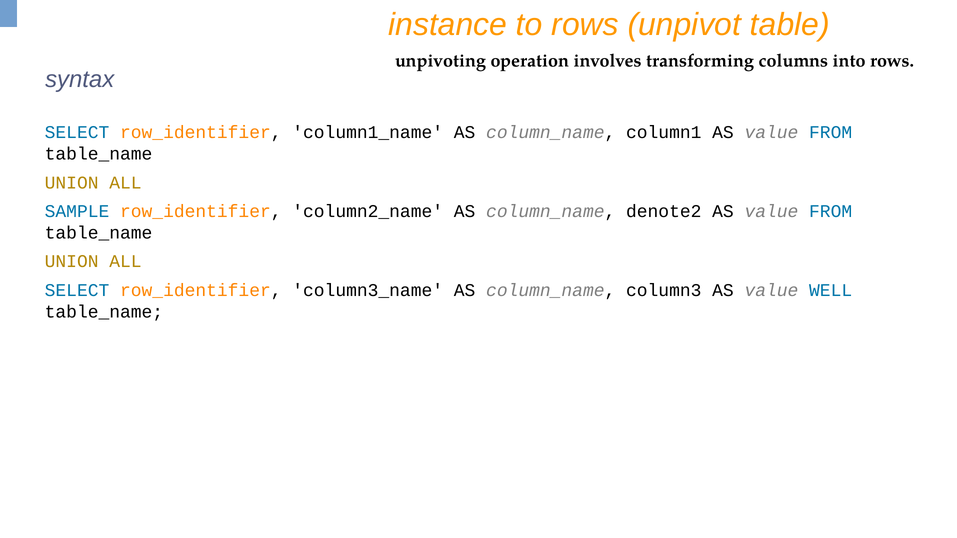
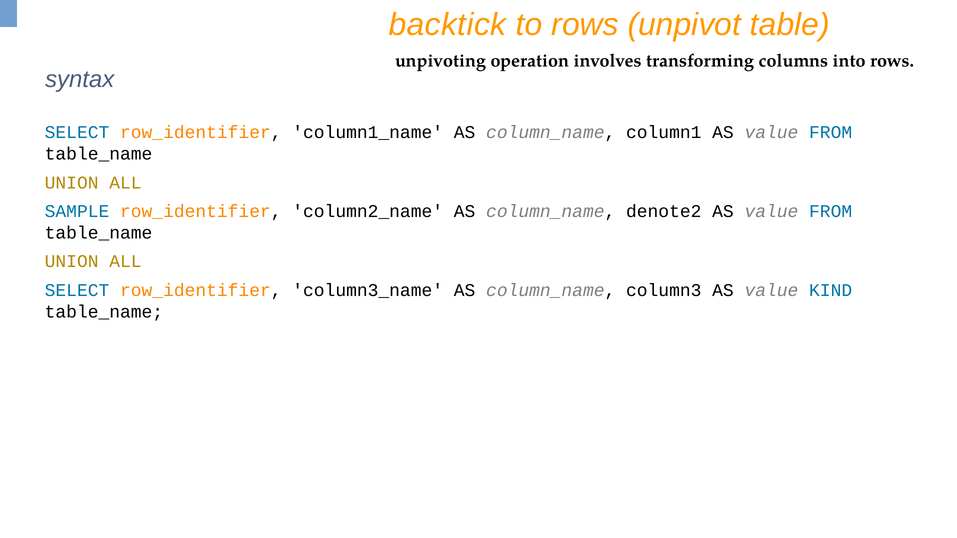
instance: instance -> backtick (448, 25)
WELL: WELL -> KIND (831, 290)
